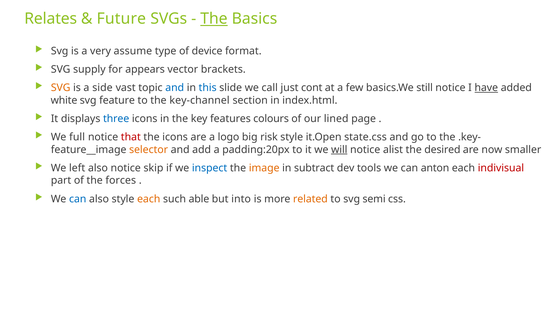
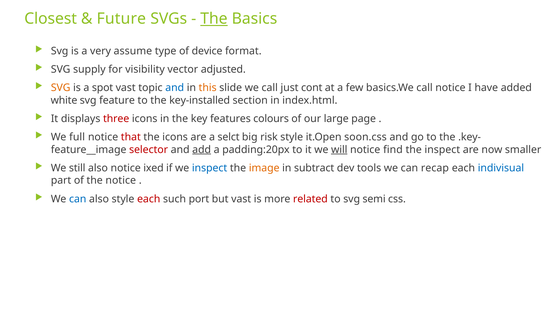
Relates: Relates -> Closest (51, 19)
appears: appears -> visibility (145, 69)
brackets: brackets -> adjusted (223, 69)
side: side -> spot (103, 88)
this colour: blue -> orange (208, 88)
basics.We still: still -> call (425, 88)
have underline: present -> none (486, 88)
key-channel: key-channel -> key-installed (200, 100)
three colour: blue -> red (116, 119)
lined: lined -> large (336, 119)
logo: logo -> selct (229, 137)
state.css: state.css -> soon.css (365, 137)
selector colour: orange -> red (149, 150)
add underline: none -> present (202, 150)
alist: alist -> find (393, 150)
the desired: desired -> inspect (442, 150)
left: left -> still (77, 168)
skip: skip -> ixed (153, 168)
anton: anton -> recap (435, 168)
indivisual colour: red -> blue (501, 168)
the forces: forces -> notice (121, 180)
each colour: orange -> red (149, 199)
able: able -> port (199, 199)
but into: into -> vast (241, 199)
related colour: orange -> red (310, 199)
